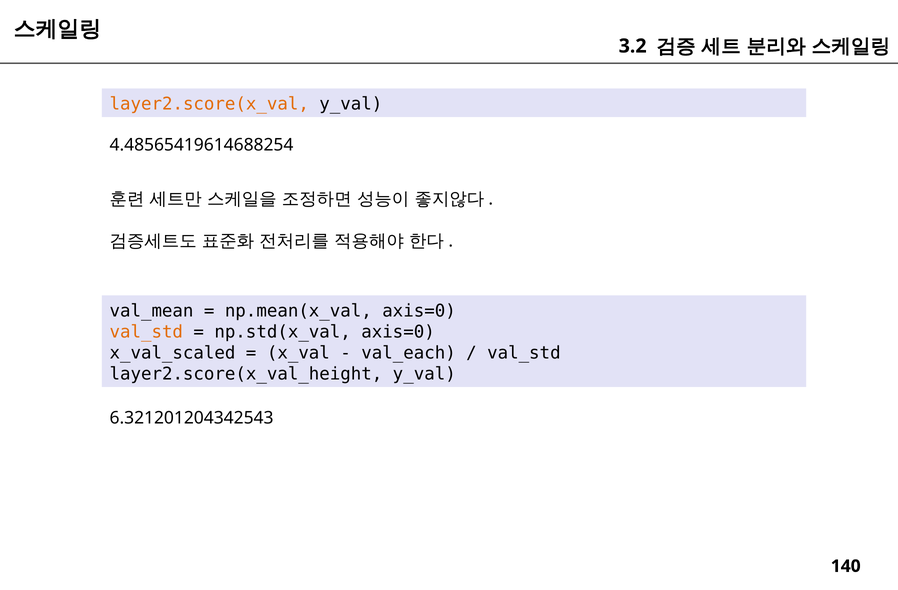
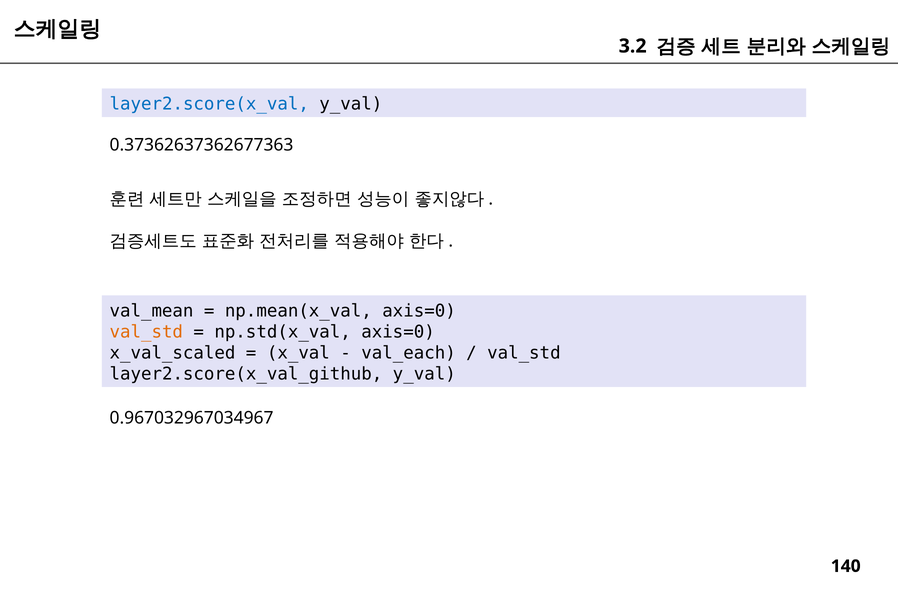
layer2.score(x_val colour: orange -> blue (209, 104)
4.48565419614688254: 4.48565419614688254 -> 0.37362637362677363 (202, 145)
layer2.score(x_val_height: layer2.score(x_val_height -> layer2.score(x_val_github (246, 374)
6.321201204342543: 6.321201204342543 -> 0.967032967034967 (192, 418)
